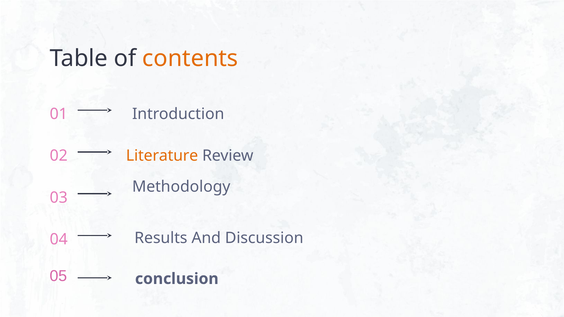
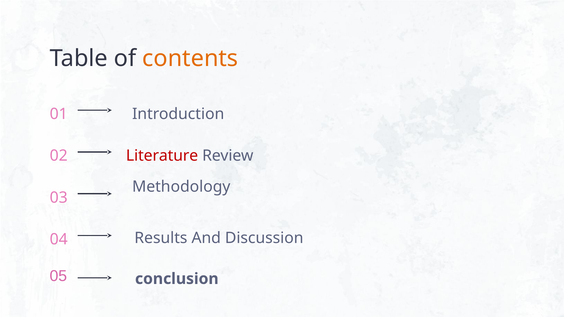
Literature colour: orange -> red (162, 156)
